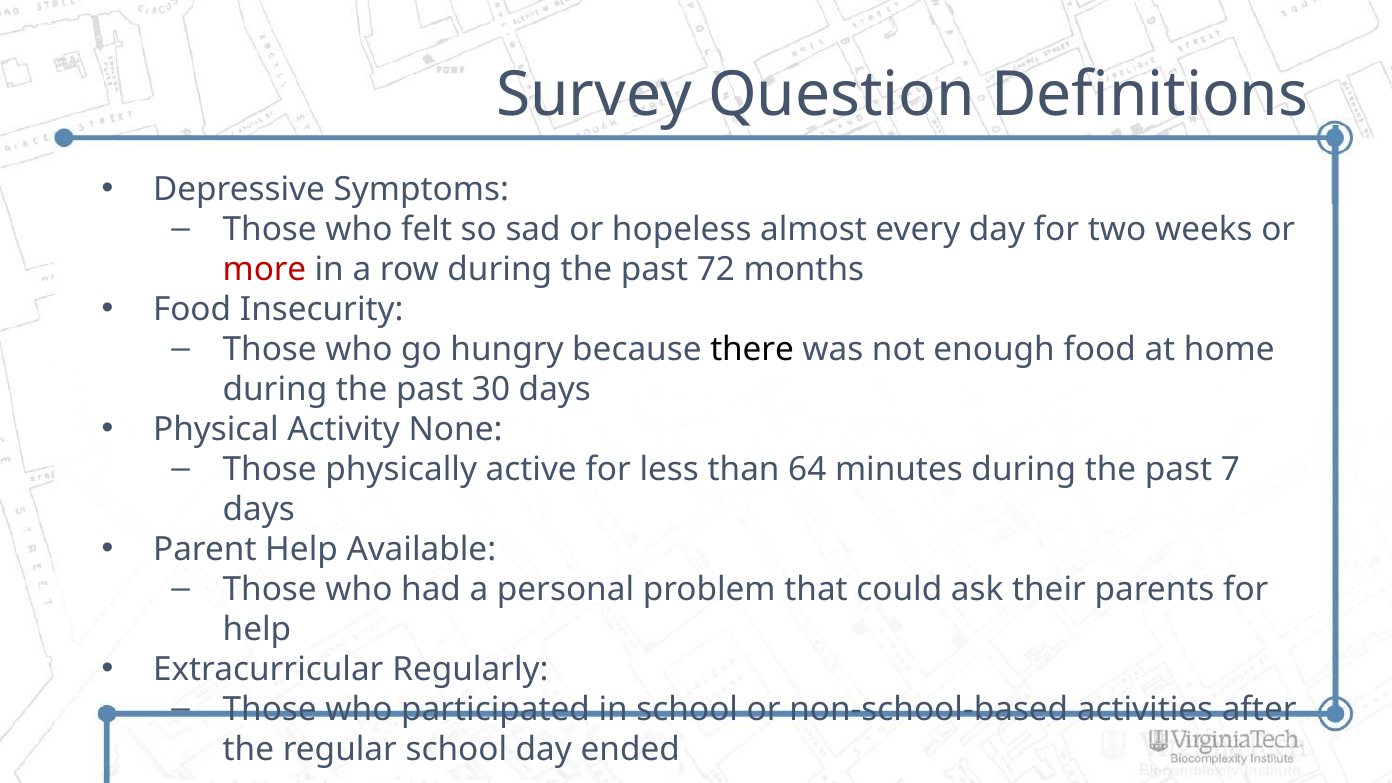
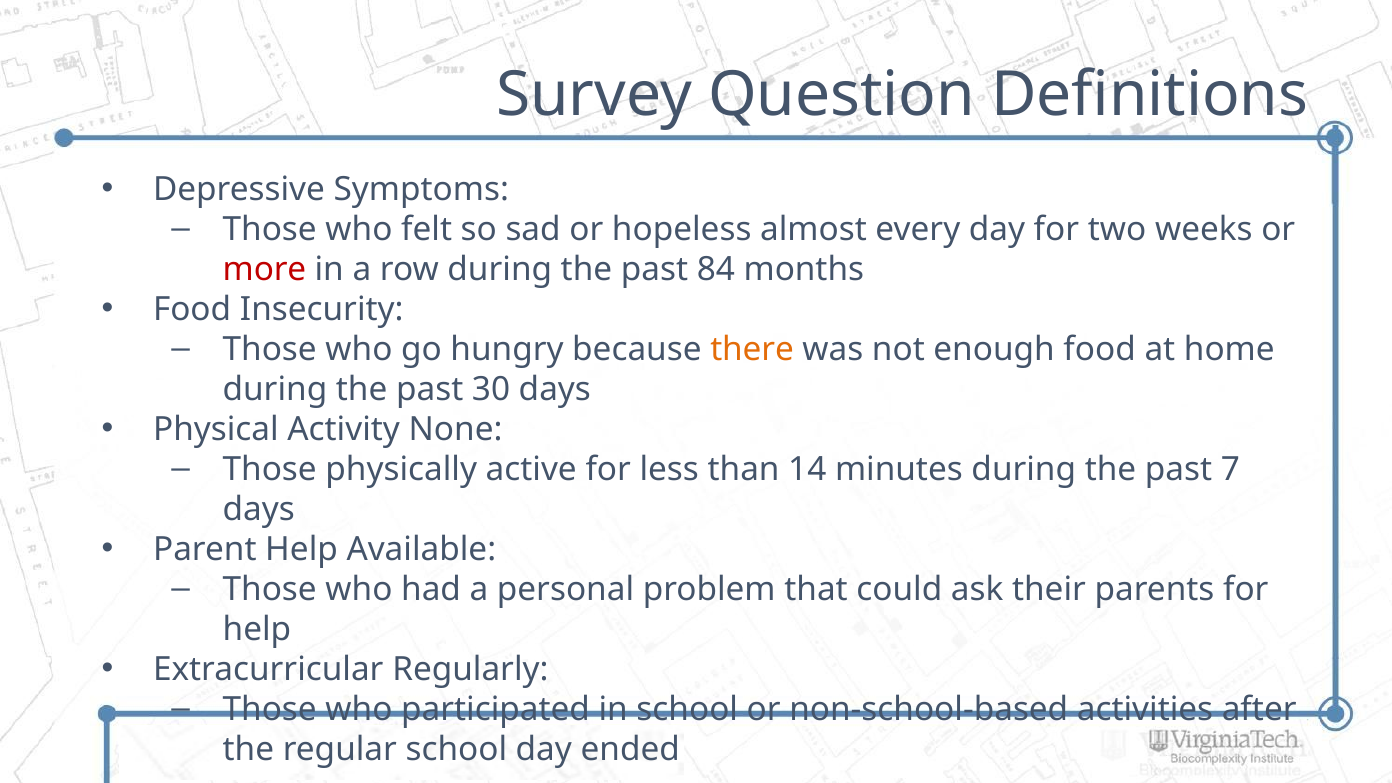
72: 72 -> 84 (716, 269)
there colour: black -> orange (752, 349)
64: 64 -> 14 (807, 469)
